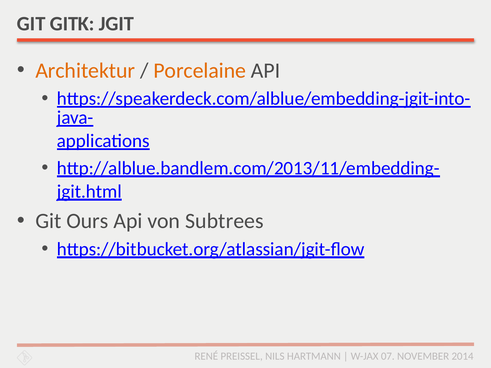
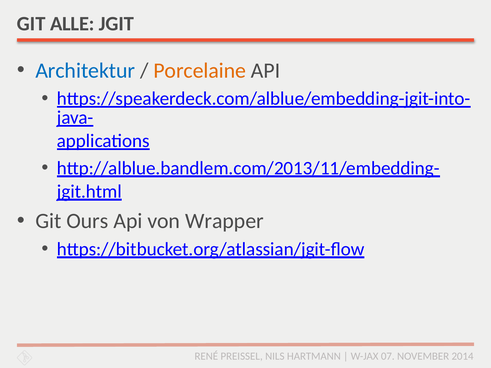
GITK: GITK -> ALLE (72, 24)
Architektur colour: orange -> blue (85, 71)
Subtrees: Subtrees -> Wrapper (224, 221)
